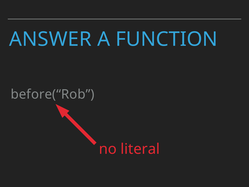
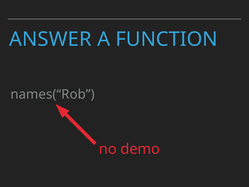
before(“Rob: before(“Rob -> names(“Rob (53, 94)
literal: literal -> demo (140, 149)
